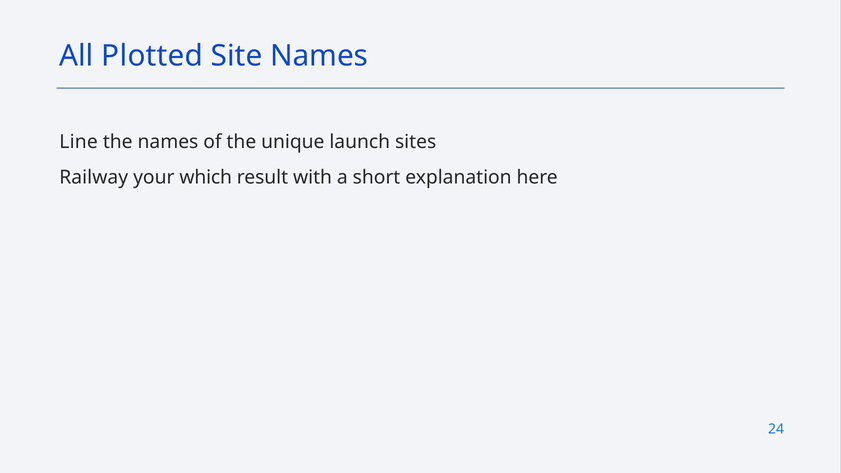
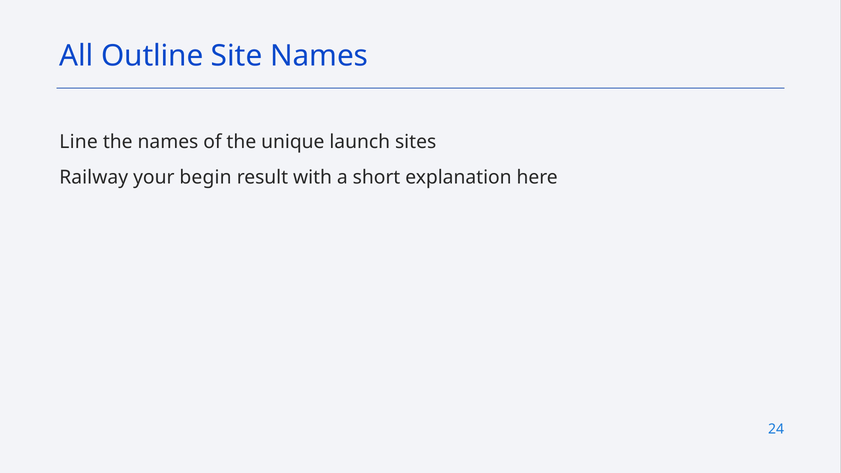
Plotted: Plotted -> Outline (152, 56)
which: which -> begin (206, 177)
